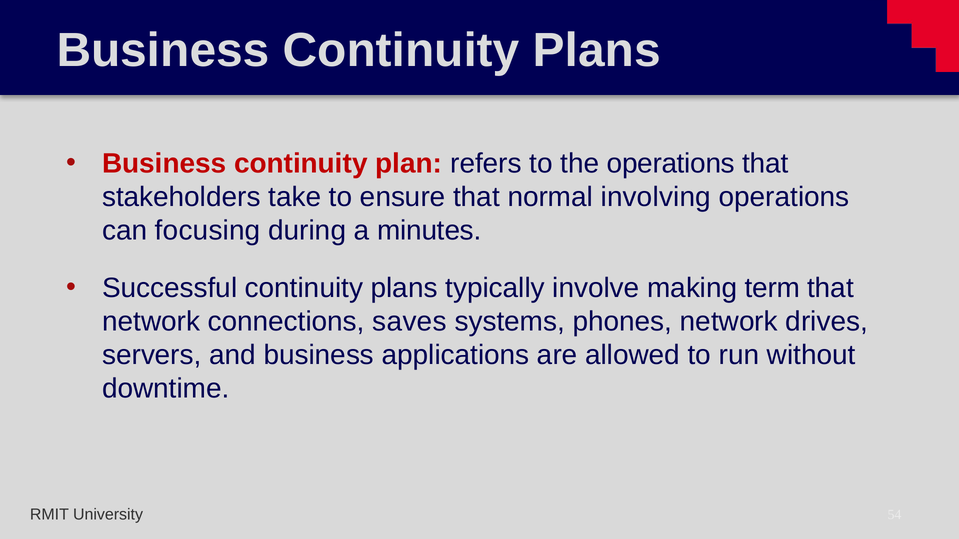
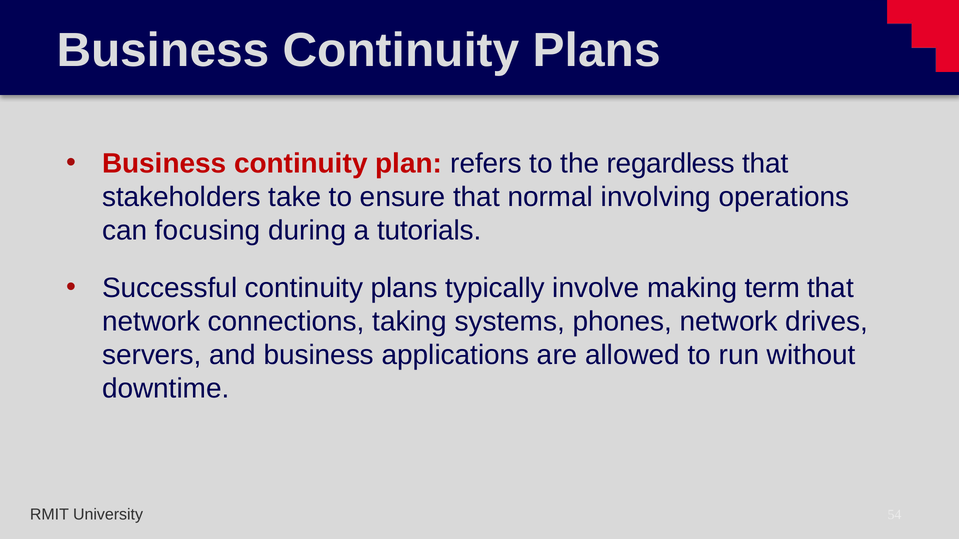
the operations: operations -> regardless (671, 164)
minutes: minutes -> tutorials (429, 231)
saves: saves -> taking (410, 322)
